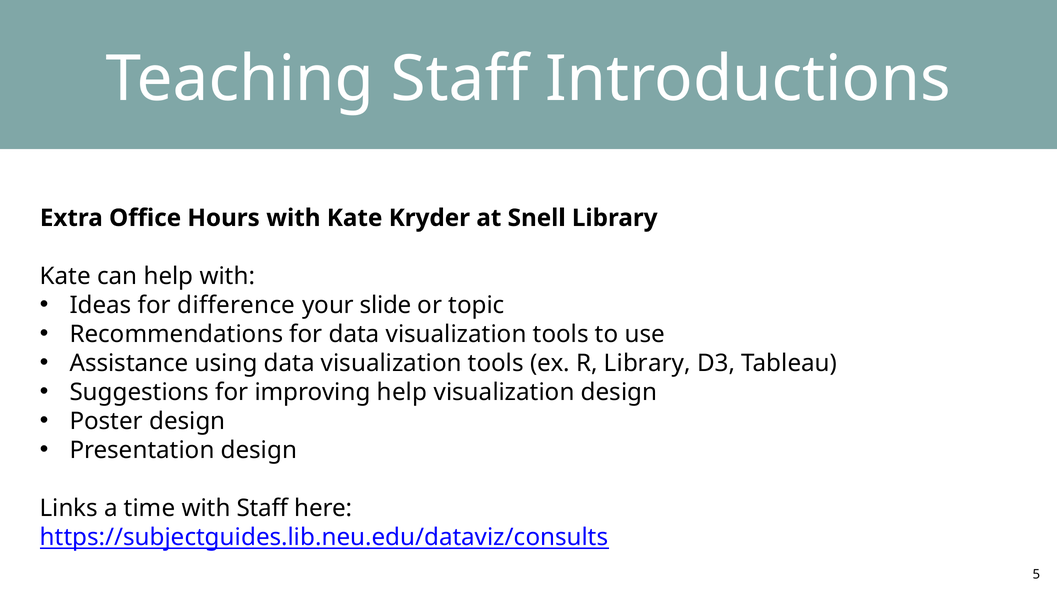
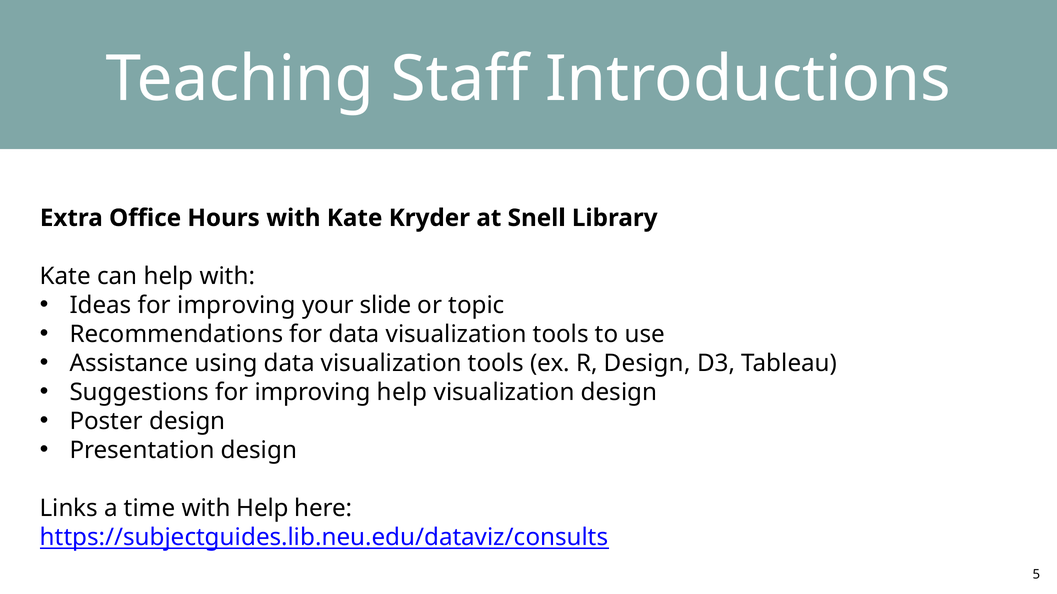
Ideas for difference: difference -> improving (236, 305)
R Library: Library -> Design (647, 363)
with Staff: Staff -> Help (262, 509)
